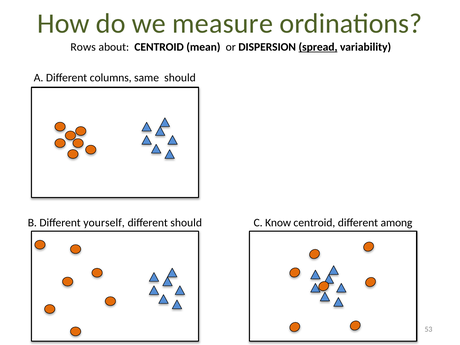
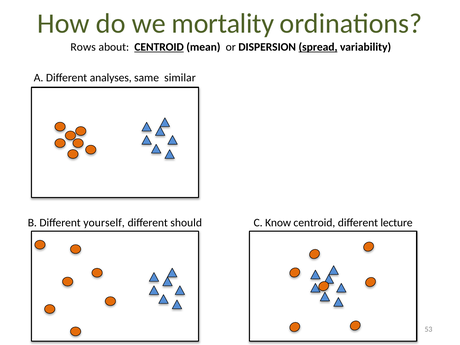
measure: measure -> mortality (223, 24)
CENTROID underline: none -> present (159, 47)
columns: columns -> analyses (111, 78)
same should: should -> similar (180, 78)
among: among -> lecture (397, 223)
